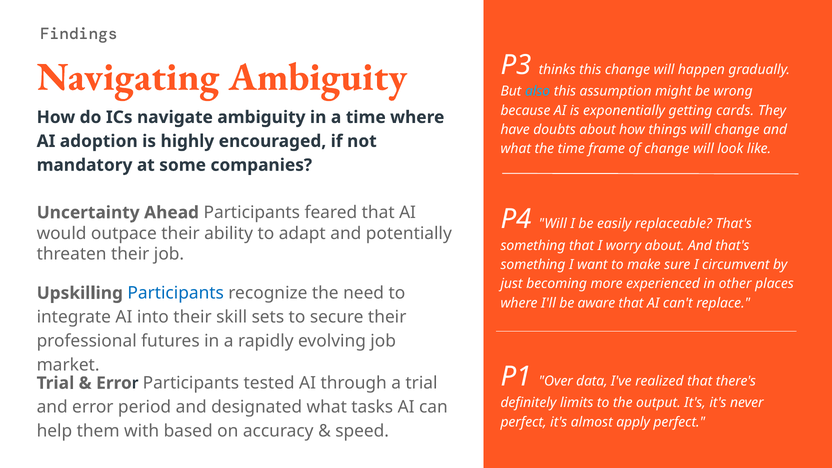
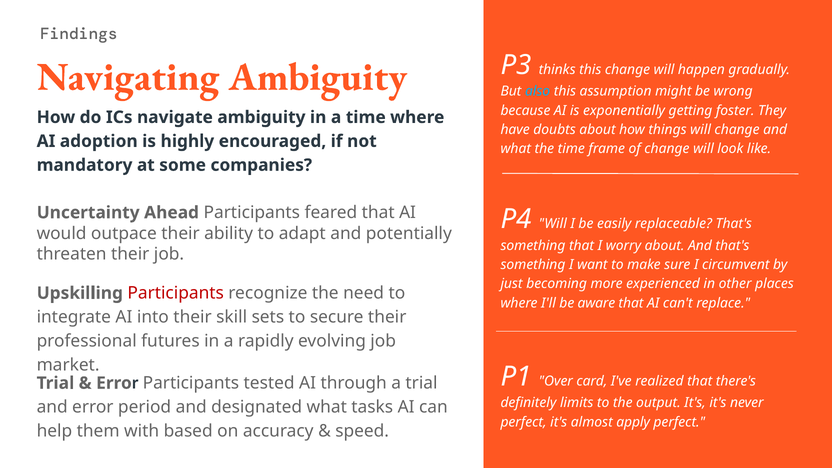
cards: cards -> foster (735, 111)
Participants colour: blue -> red (176, 293)
data: data -> card (592, 381)
